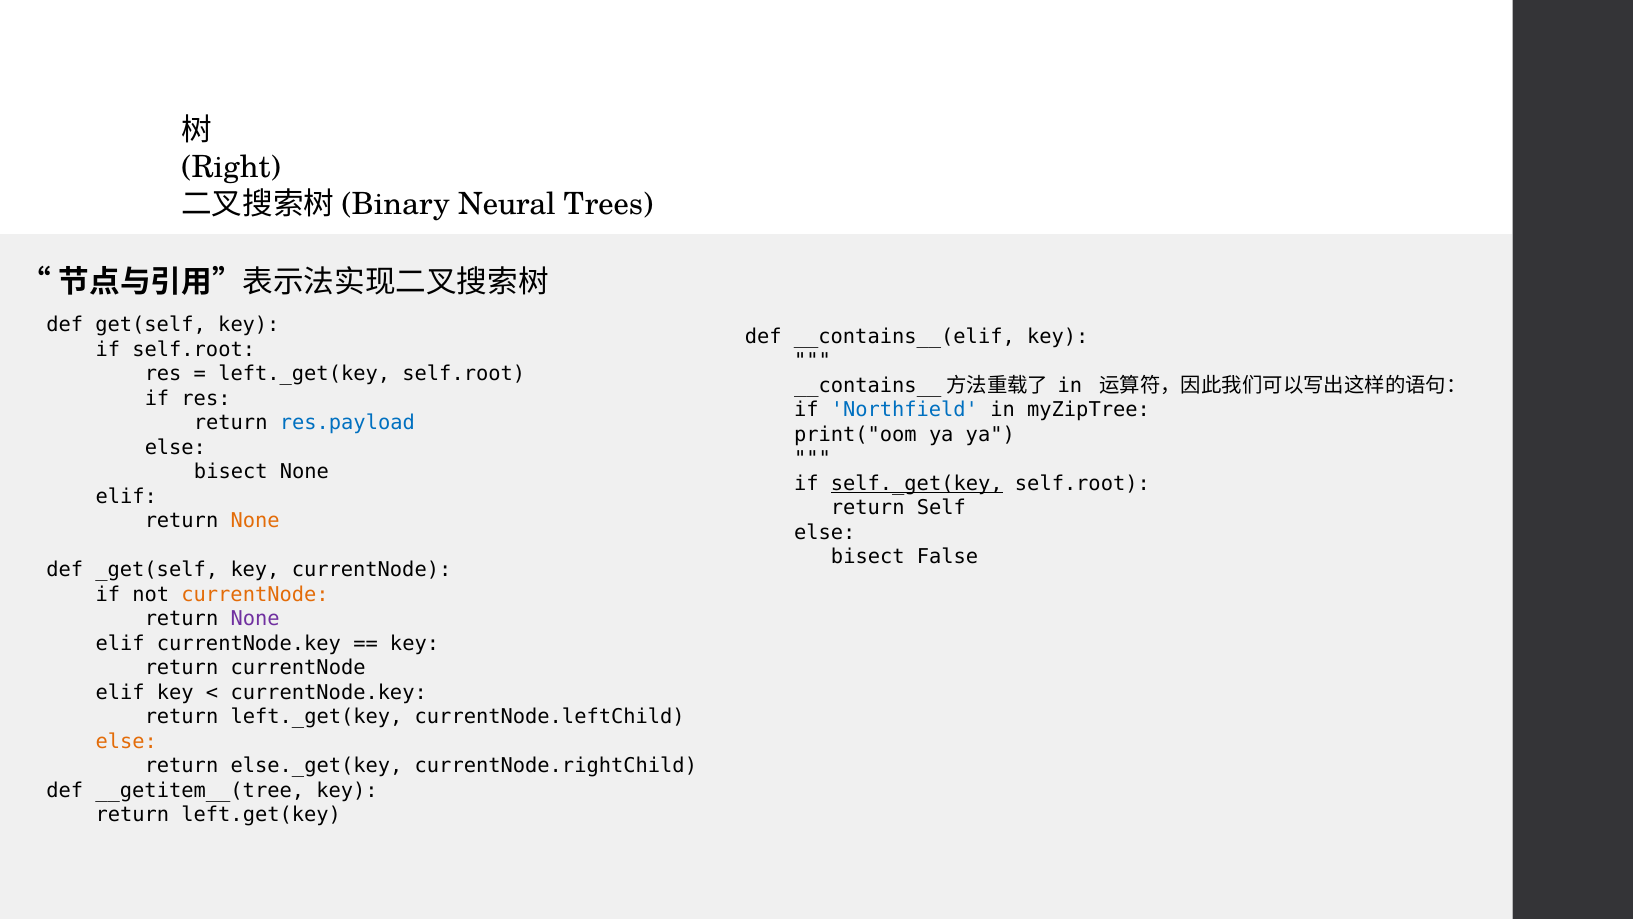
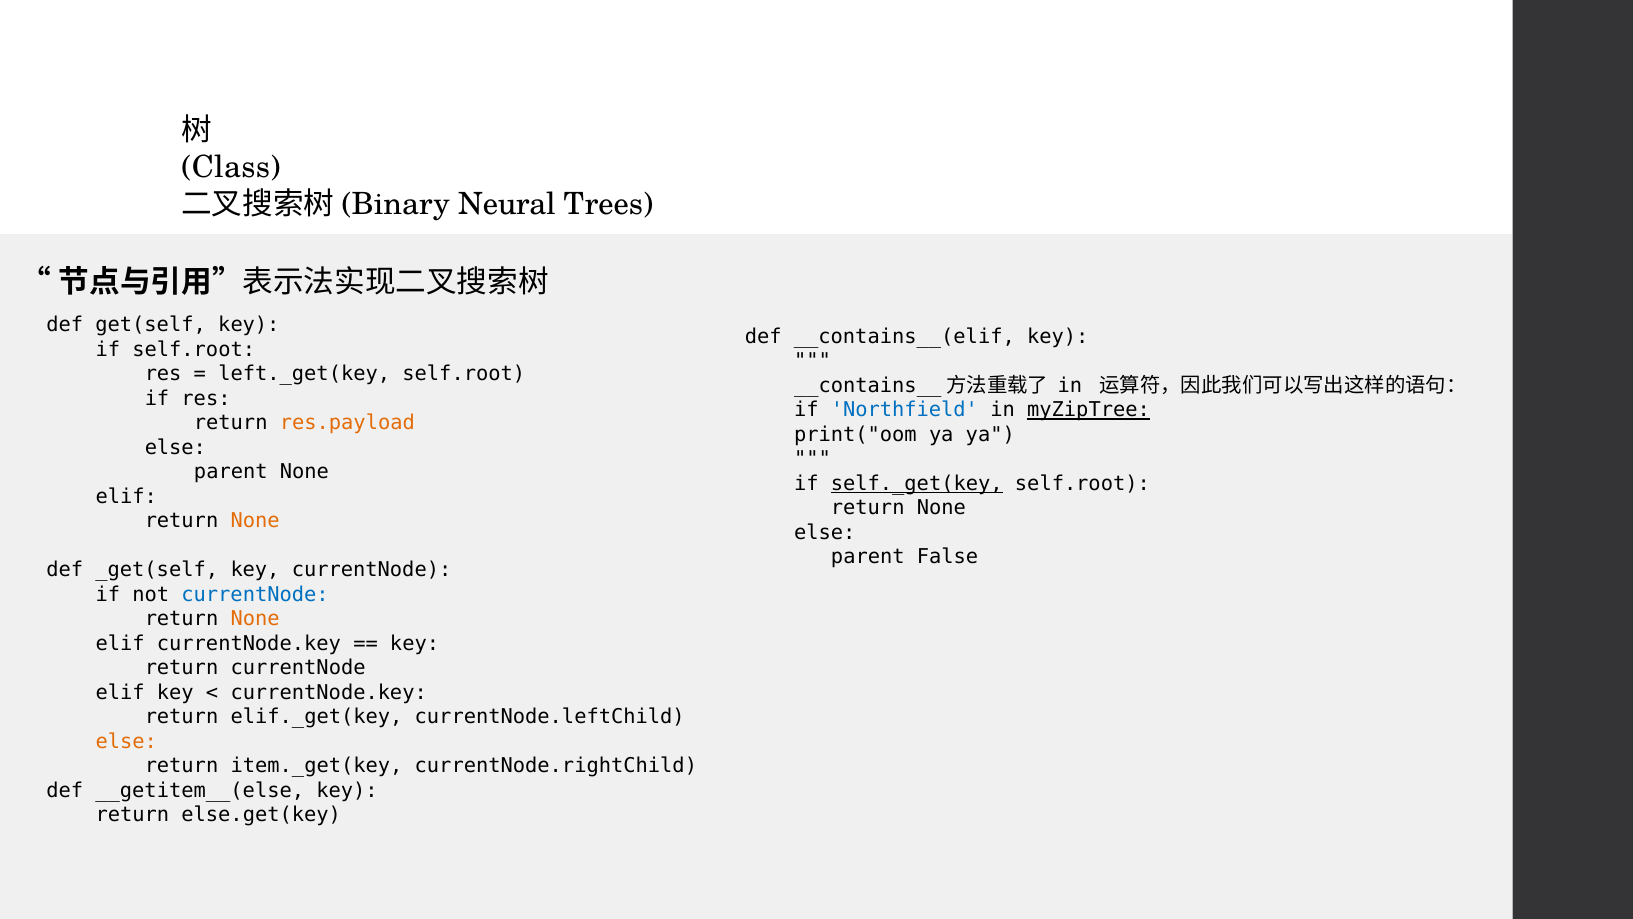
Right: Right -> Class (231, 167)
myZipTree underline: none -> present (1089, 410)
res.payload colour: blue -> orange (347, 423)
bisect: bisect -> parent (231, 472)
Self: Self -> None (941, 508)
bisect: bisect -> parent (868, 557)
currentNode colour: orange -> blue (255, 594)
None colour: purple -> orange (255, 619)
return left._get(key: left._get(key -> elif._get(key (317, 717)
else._get(key: else._get(key -> item._get(key (317, 766)
__getitem__(tree: __getitem__(tree -> __getitem__(else (200, 790)
left.get(key: left.get(key -> else.get(key (261, 815)
